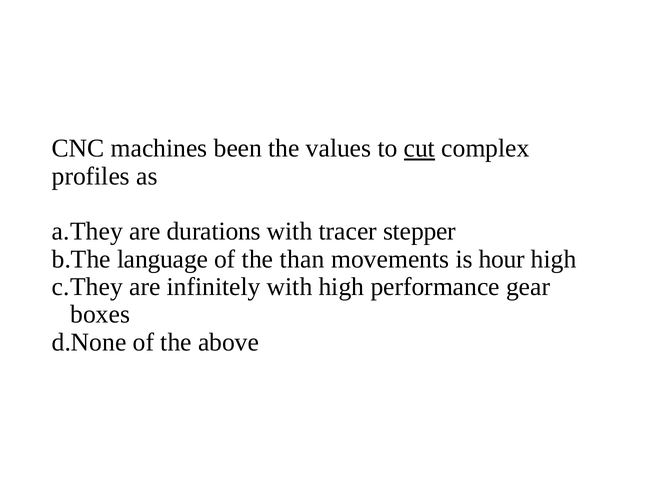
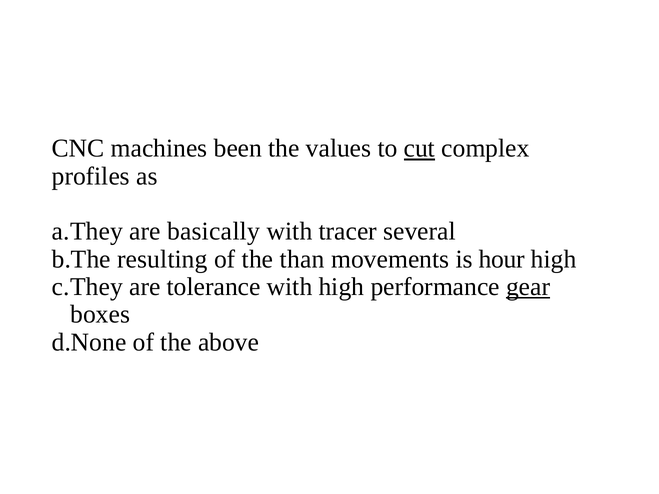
durations: durations -> basically (214, 232)
stepper: stepper -> several (419, 232)
language: language -> resulting (162, 259)
infinitely: infinitely -> tolerance (214, 287)
gear underline: none -> present (528, 287)
